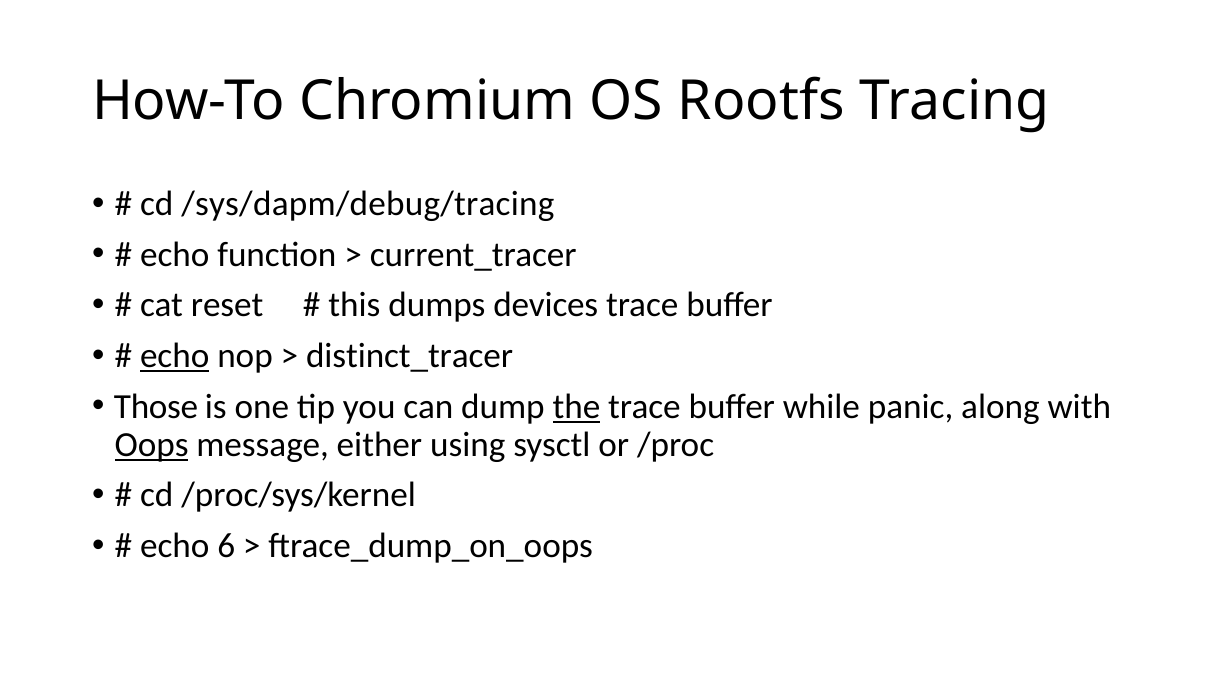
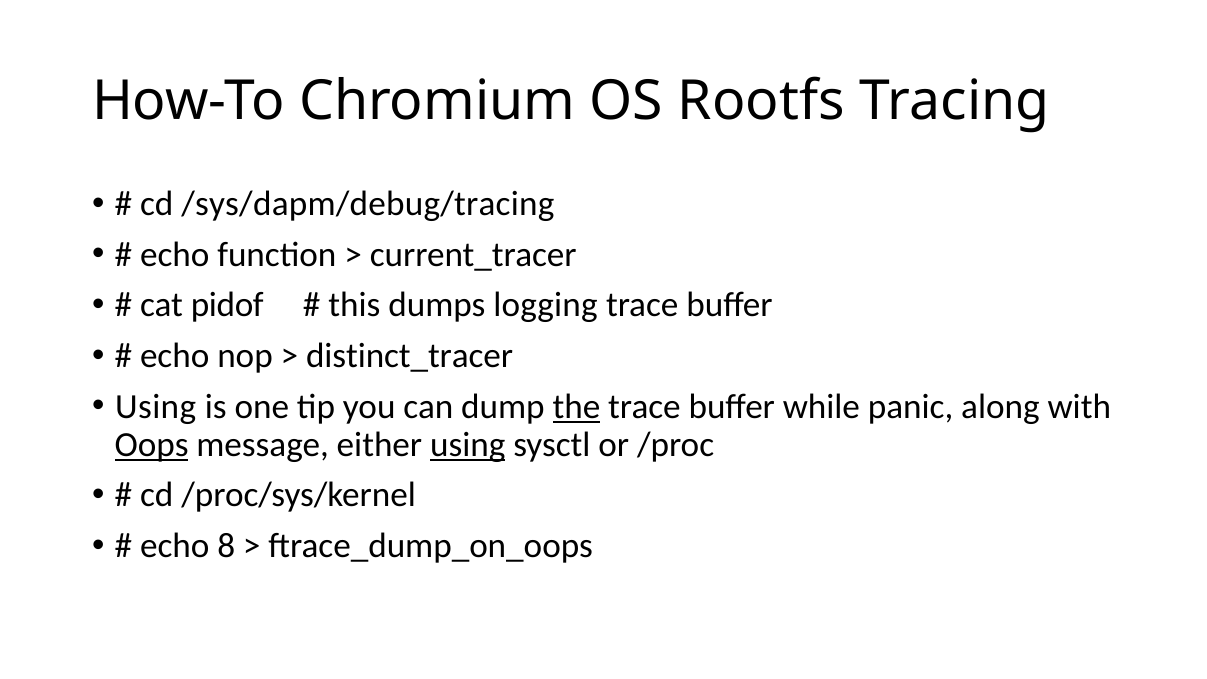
reset: reset -> pidof (227, 305)
devices: devices -> logging (546, 305)
echo underline: present -> none (175, 356)
Those: Those -> Using (156, 407)
using underline: none -> present (468, 445)
6: 6 -> 8 (226, 546)
